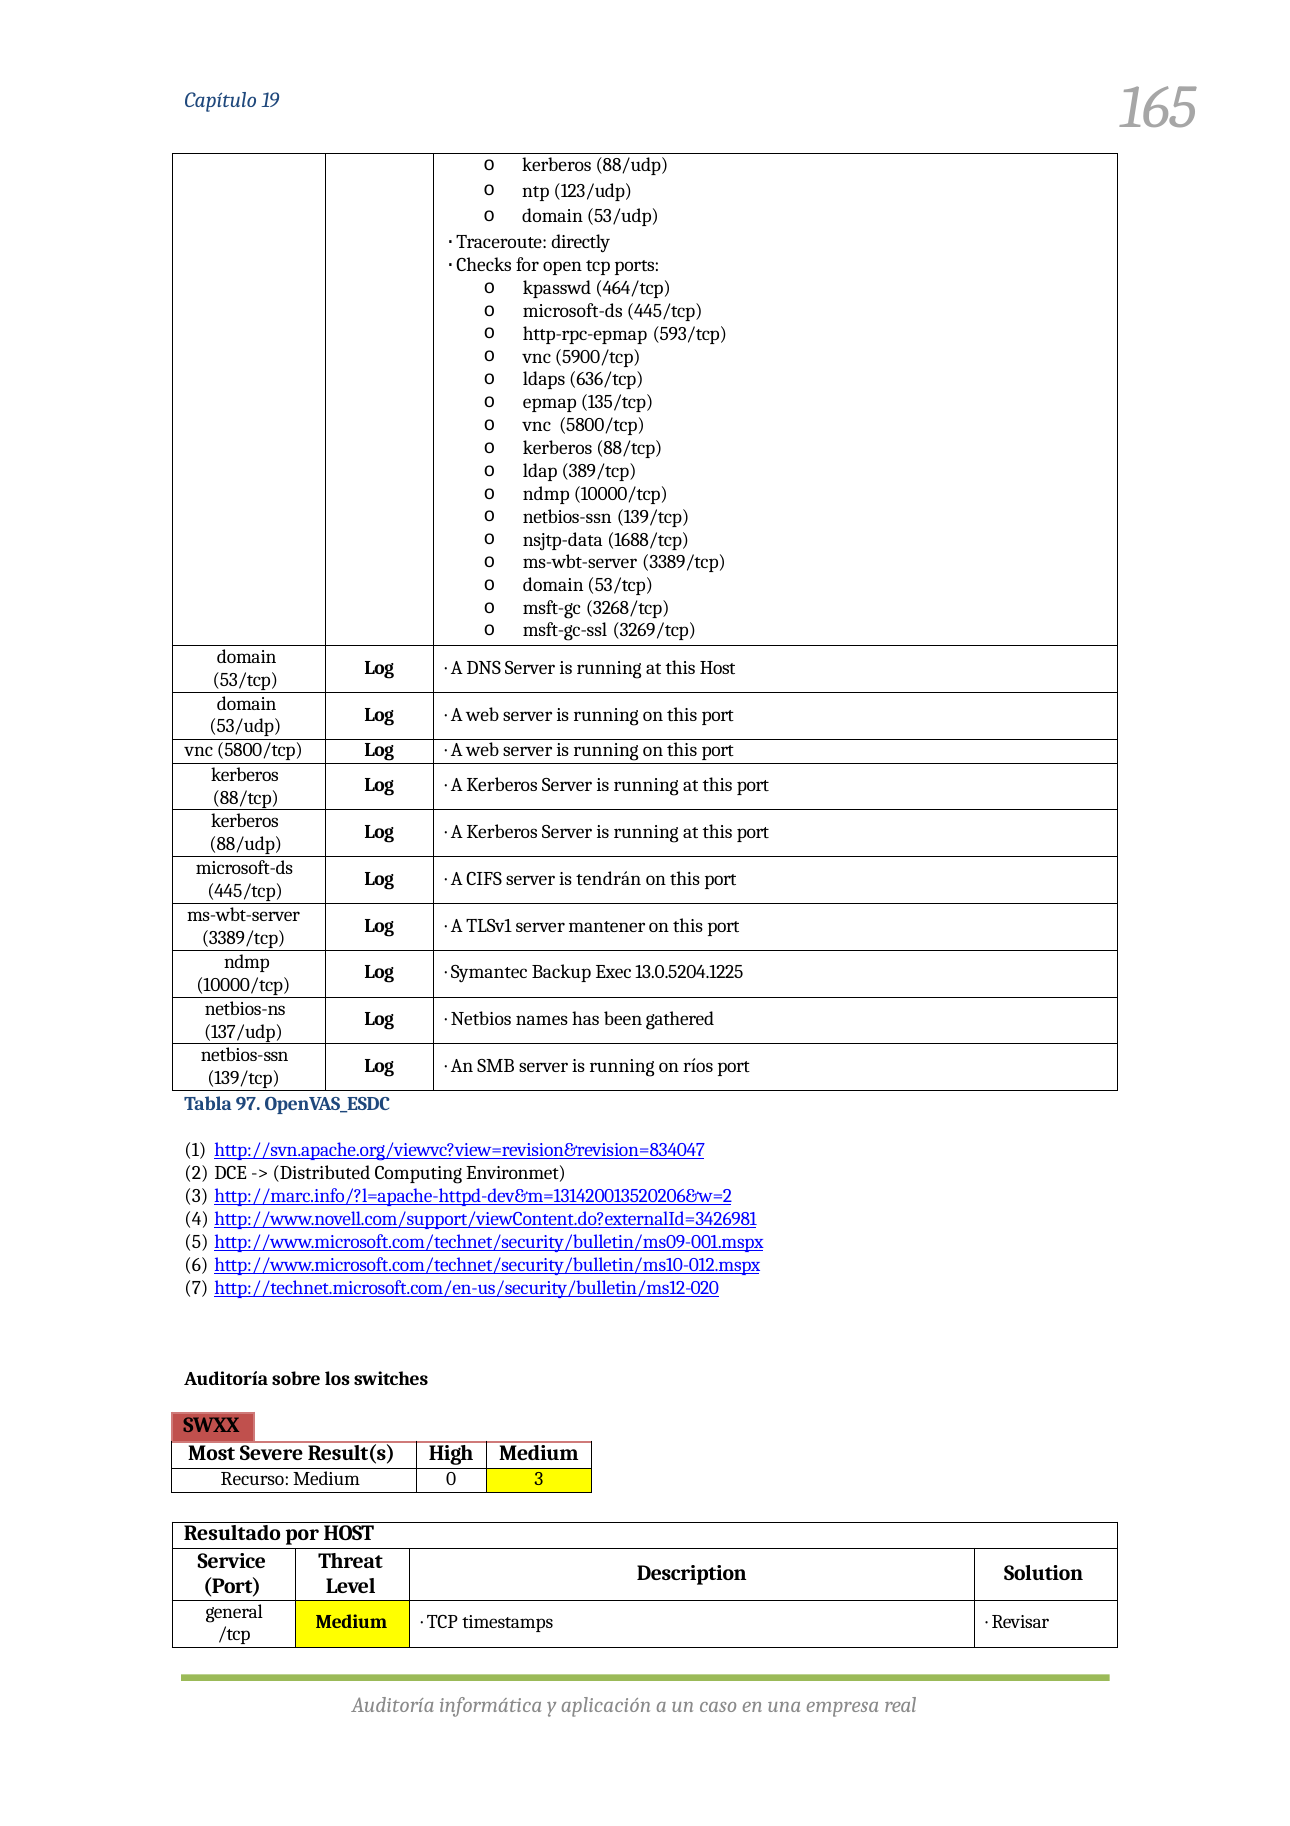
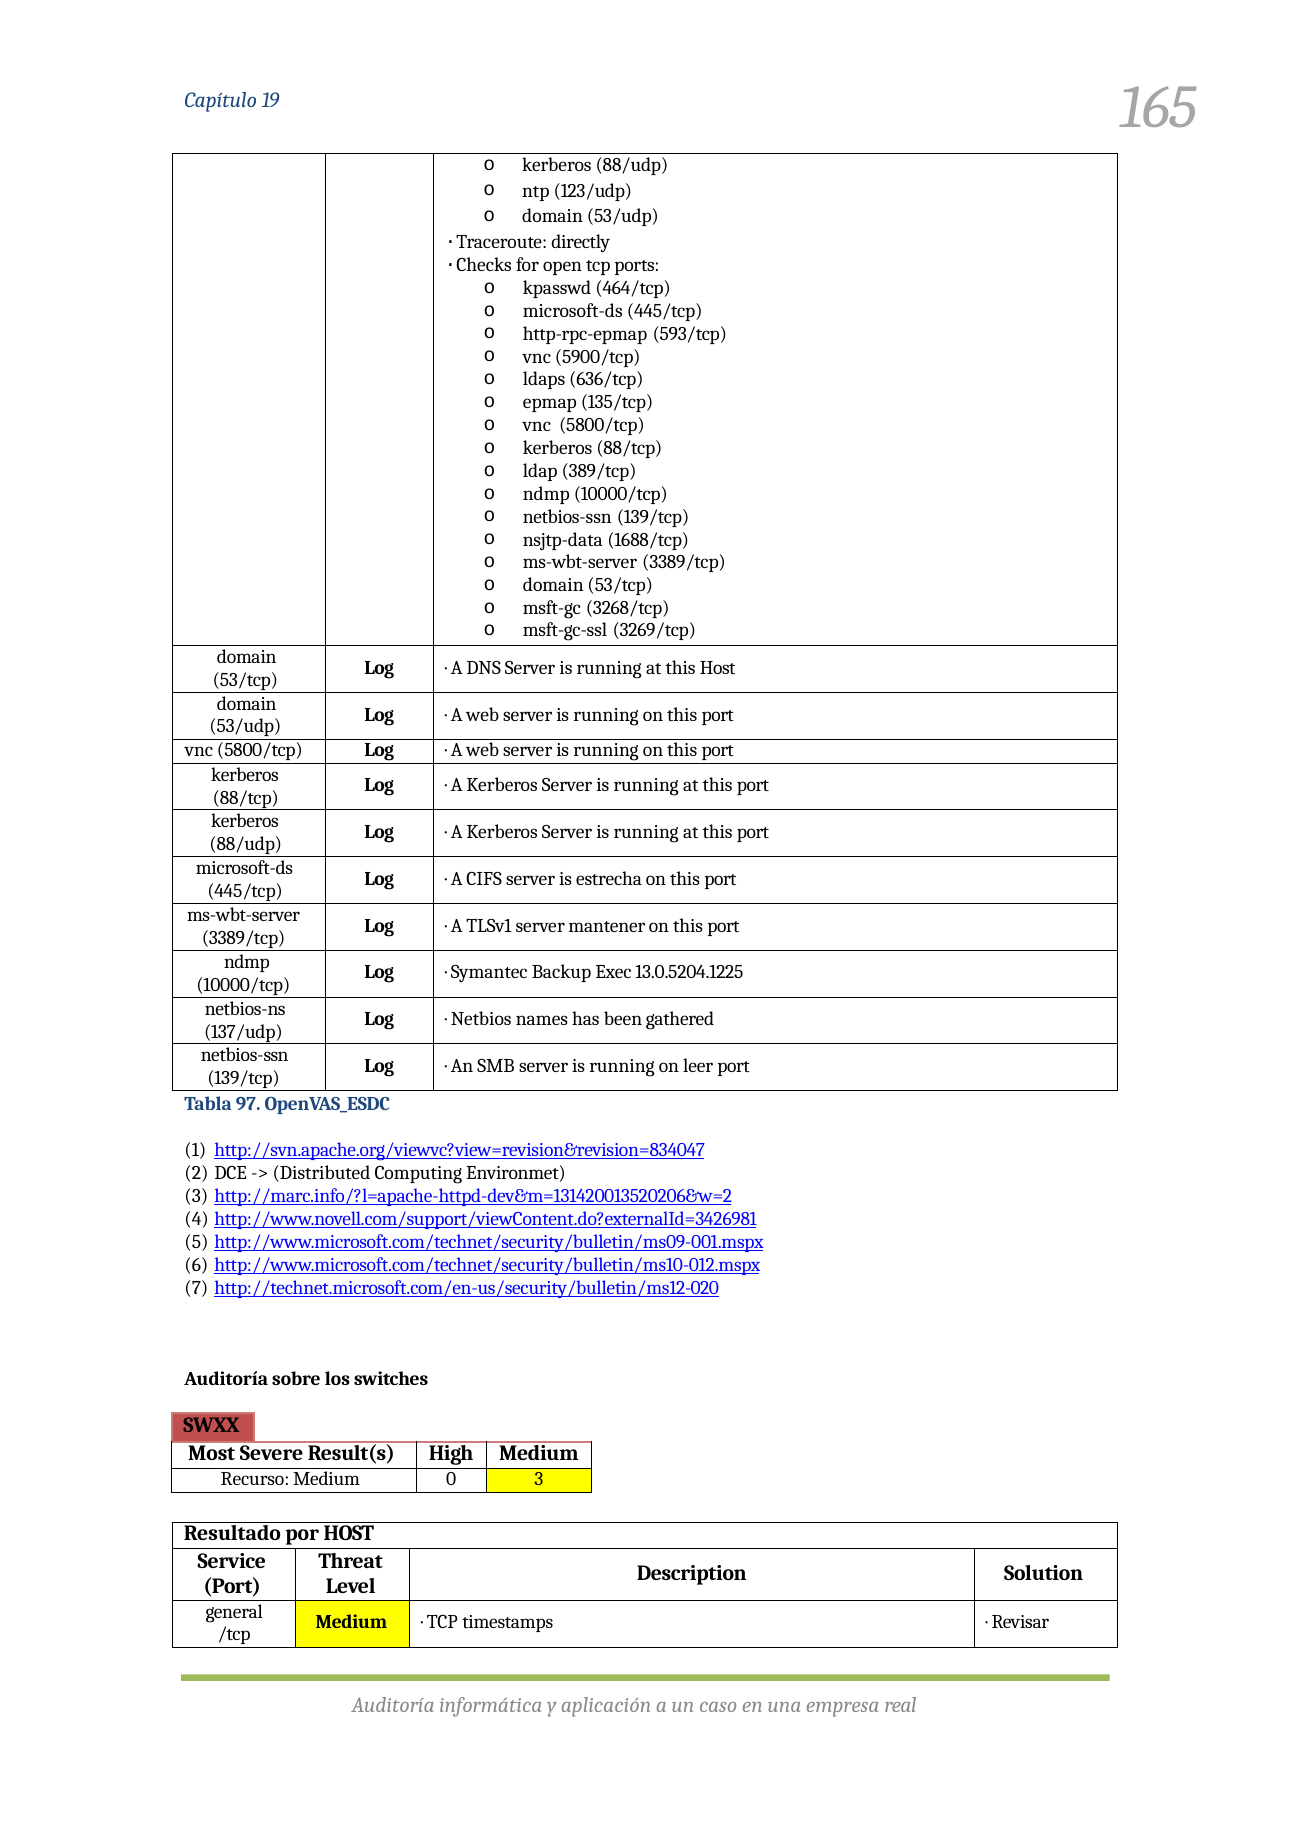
tendrán: tendrán -> estrecha (609, 879)
ríos: ríos -> leer (698, 1066)
